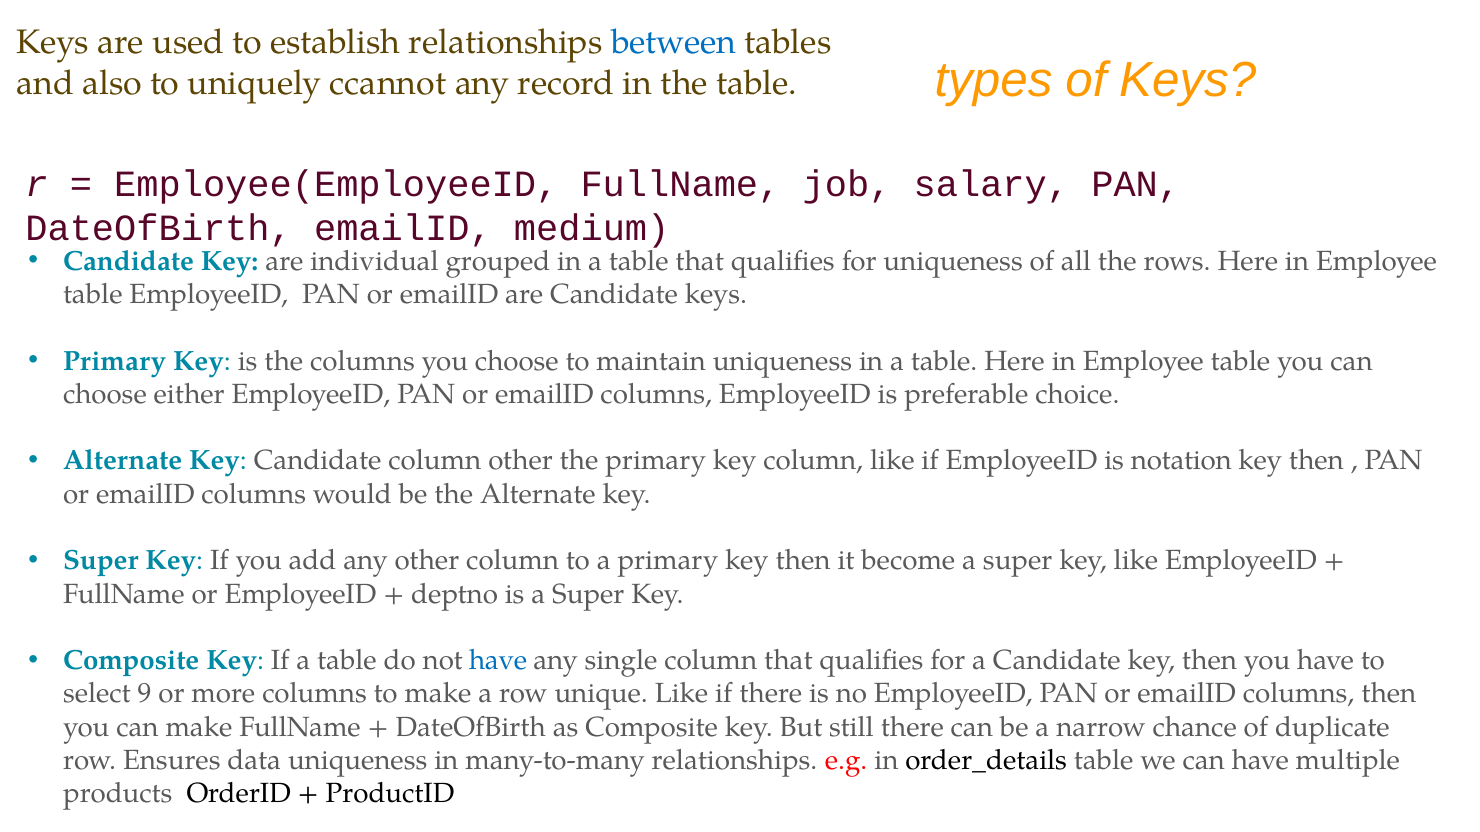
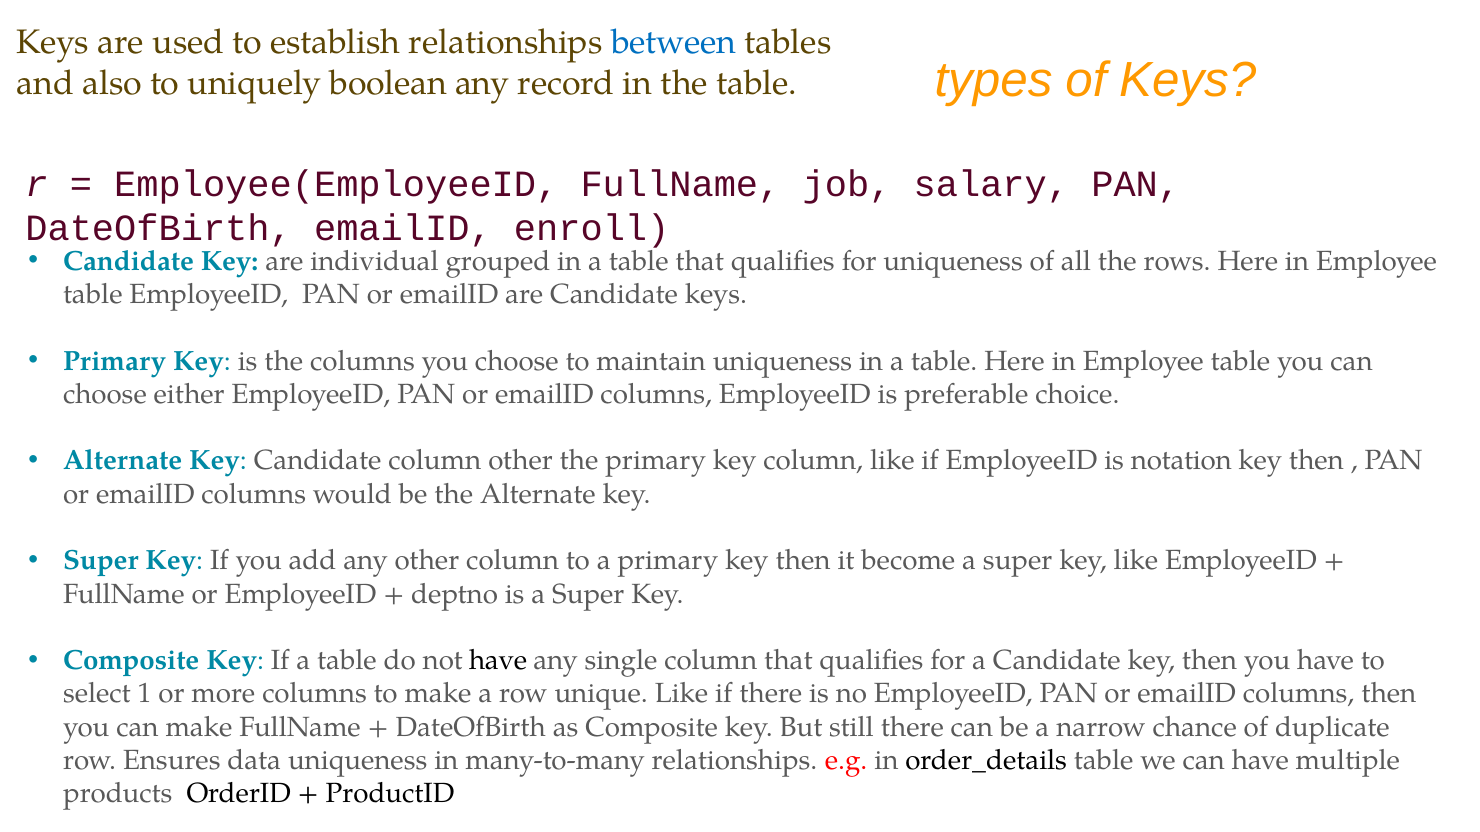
ccannot: ccannot -> boolean (388, 83)
medium: medium -> enroll (592, 229)
have colour: blue -> black (498, 661)
9: 9 -> 1 (144, 694)
